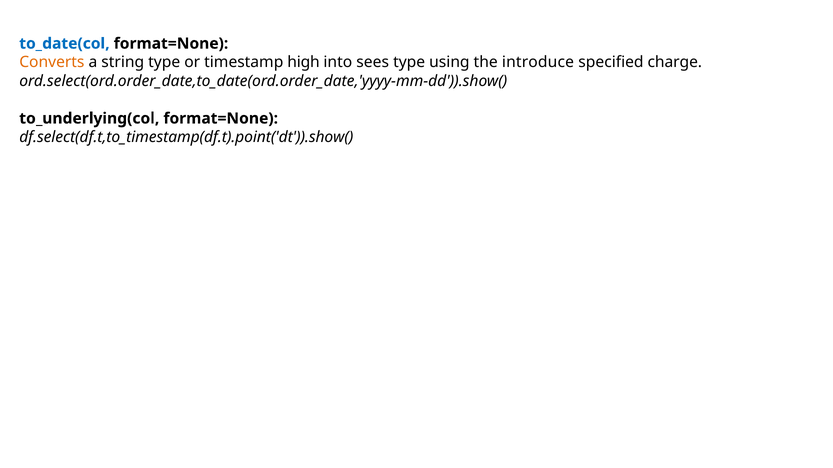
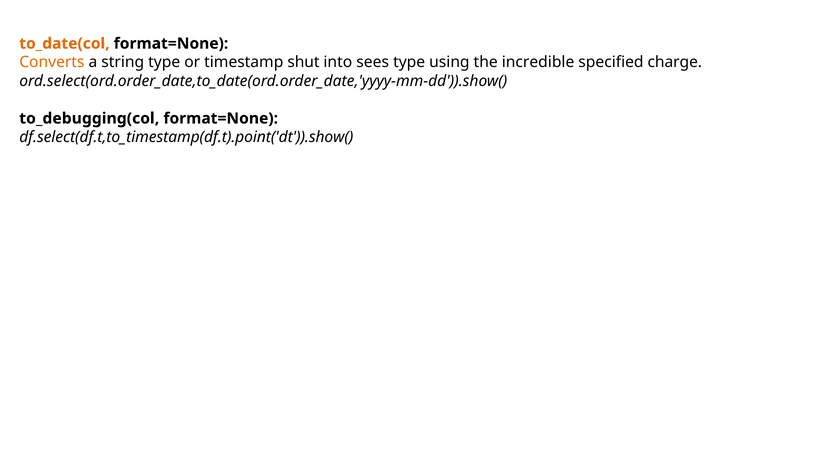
to_date(col colour: blue -> orange (64, 44)
high: high -> shut (303, 62)
introduce: introduce -> incredible (538, 62)
to_underlying(col: to_underlying(col -> to_debugging(col (89, 119)
